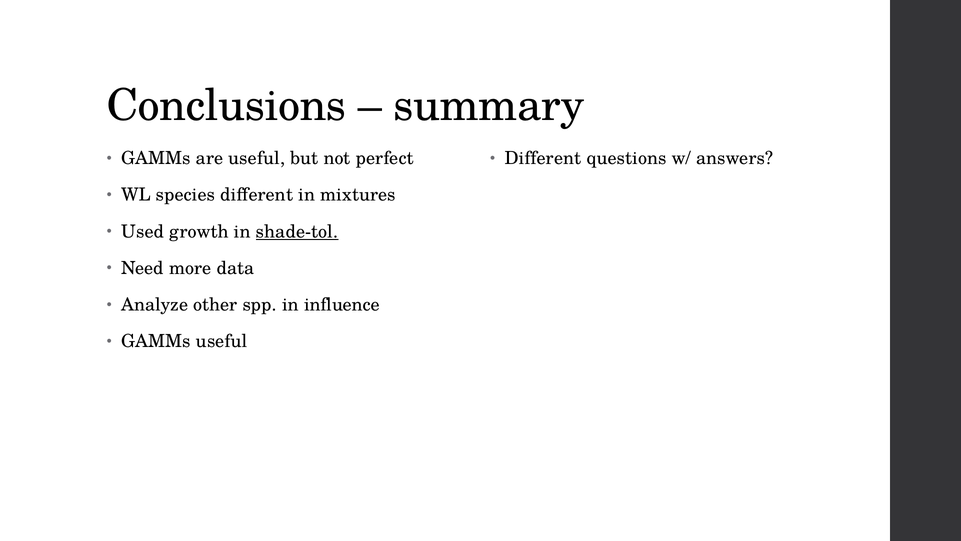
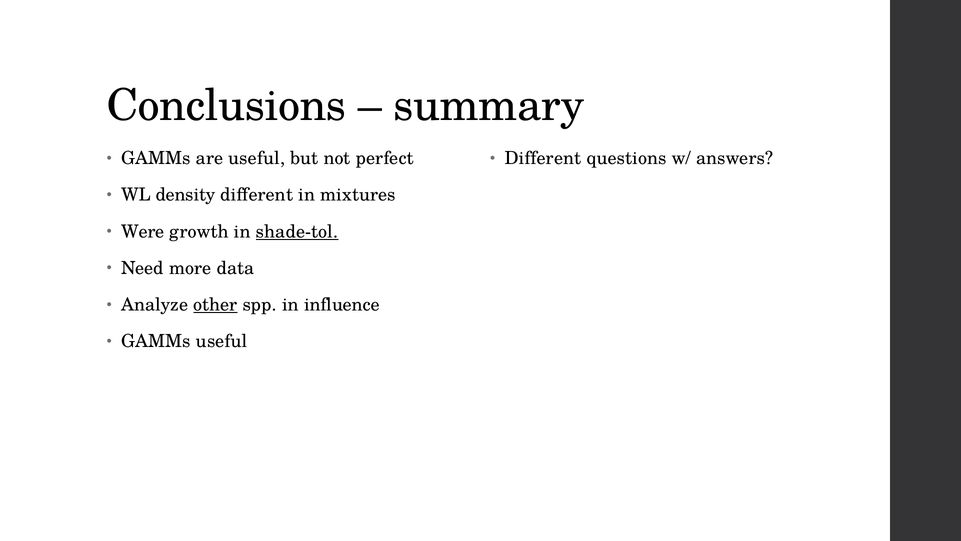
species: species -> density (186, 195)
Used: Used -> Were (143, 231)
other underline: none -> present (215, 305)
